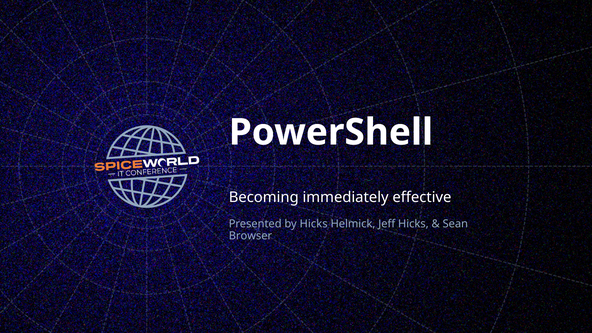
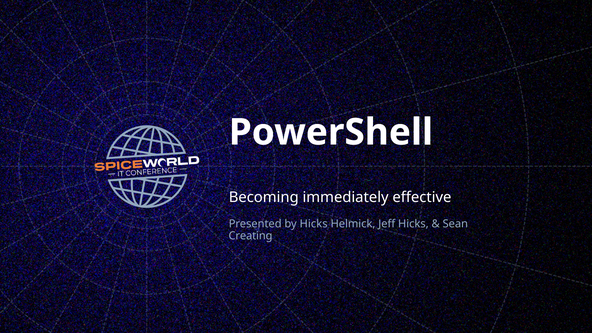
Browser: Browser -> Creating (250, 236)
